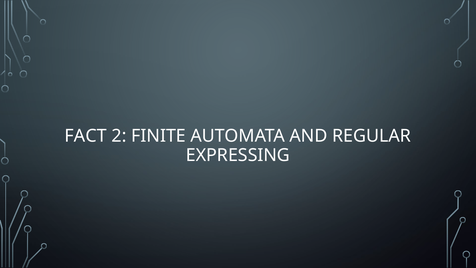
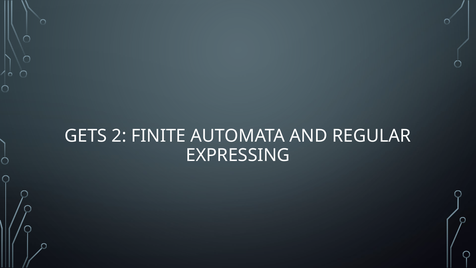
FACT: FACT -> GETS (86, 136)
